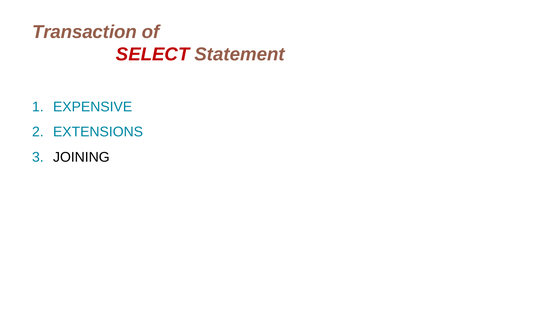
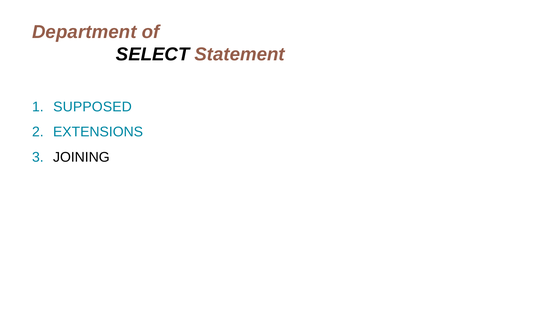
Transaction: Transaction -> Department (84, 32)
SELECT colour: red -> black (153, 54)
EXPENSIVE: EXPENSIVE -> SUPPOSED (93, 107)
